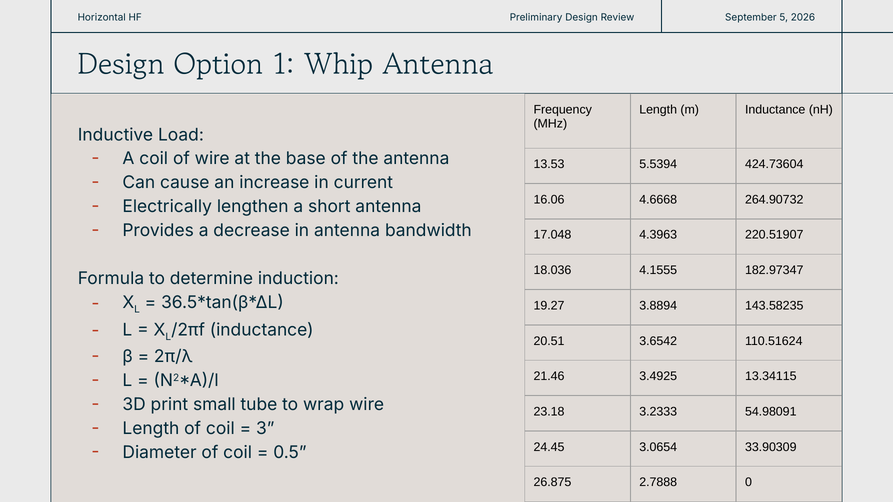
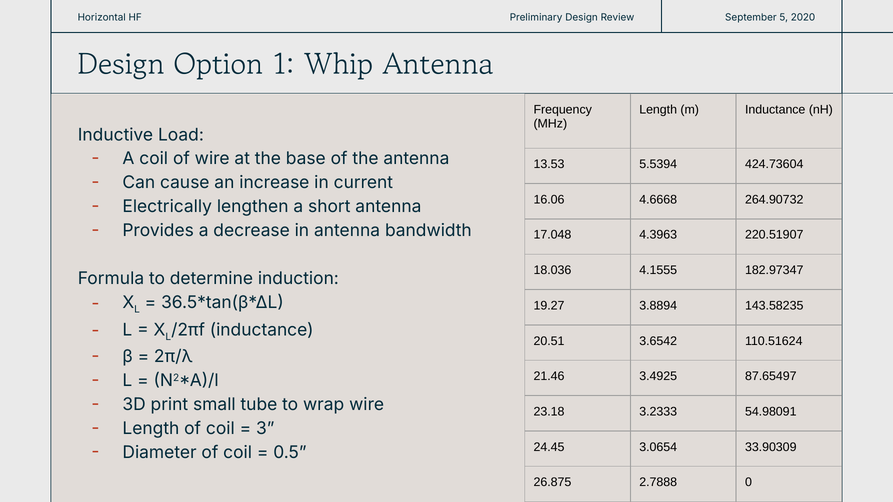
2026: 2026 -> 2020 (803, 18)
13.34115: 13.34115 -> 87.65497 (771, 377)
